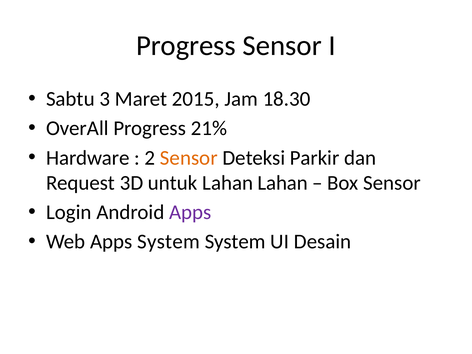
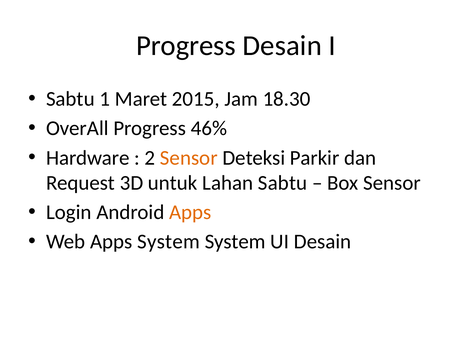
Progress Sensor: Sensor -> Desain (282, 46)
3: 3 -> 1 (105, 99)
21%: 21% -> 46% (209, 128)
Lahan Lahan: Lahan -> Sabtu (283, 183)
Apps colour: purple -> orange (190, 212)
